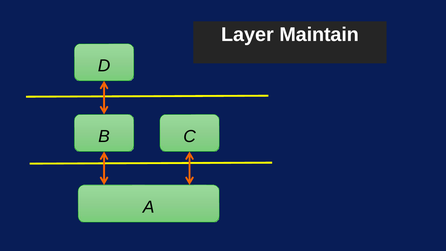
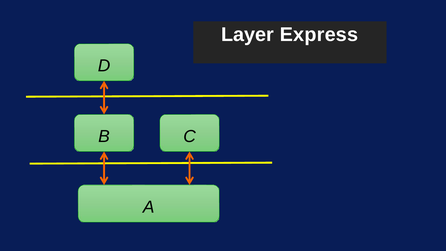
Maintain: Maintain -> Express (319, 35)
